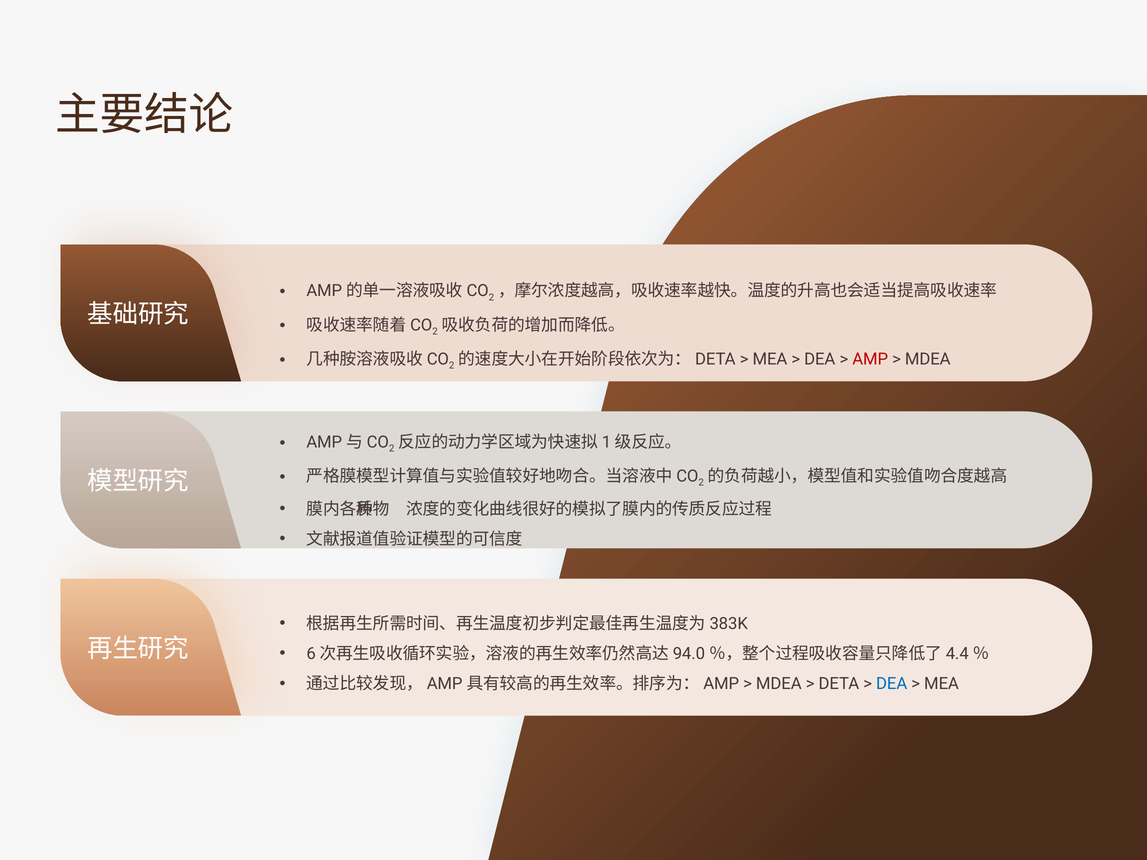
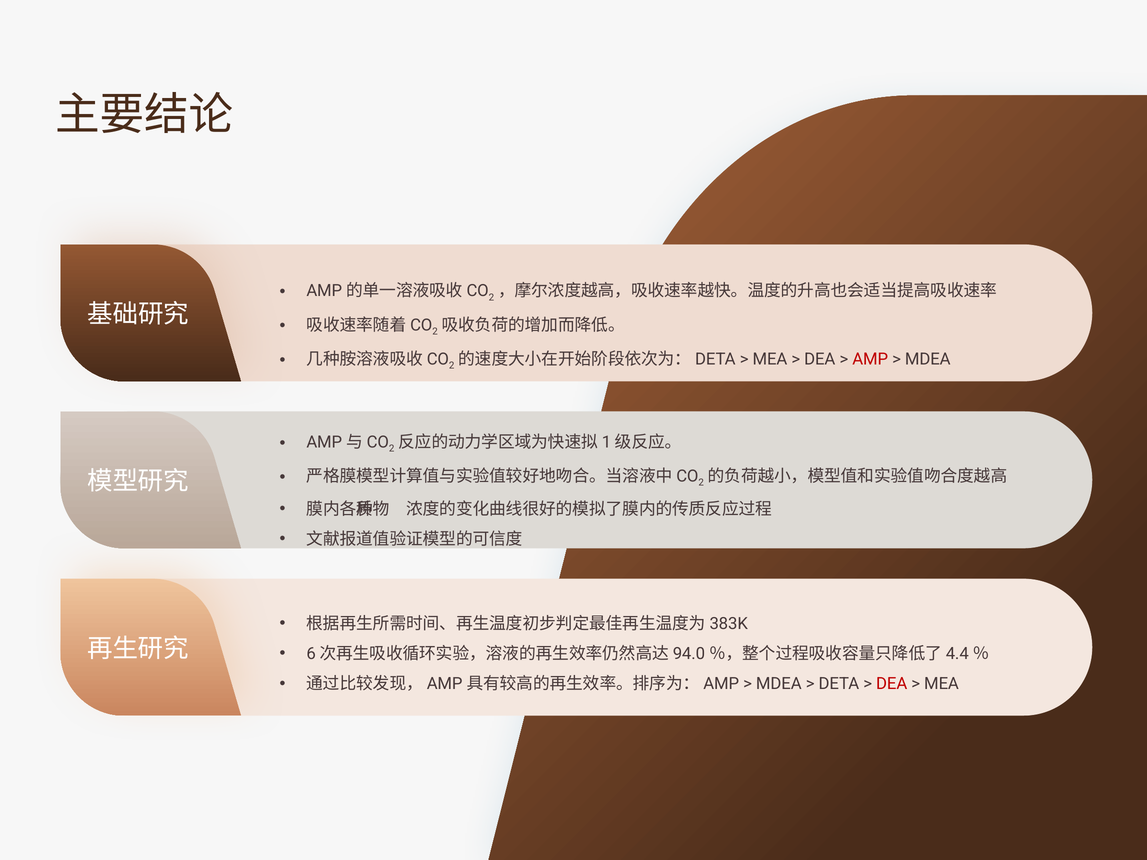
DEA colour: blue -> red (892, 684)
